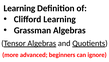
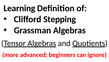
Clifford Learning: Learning -> Stepping (60, 19)
